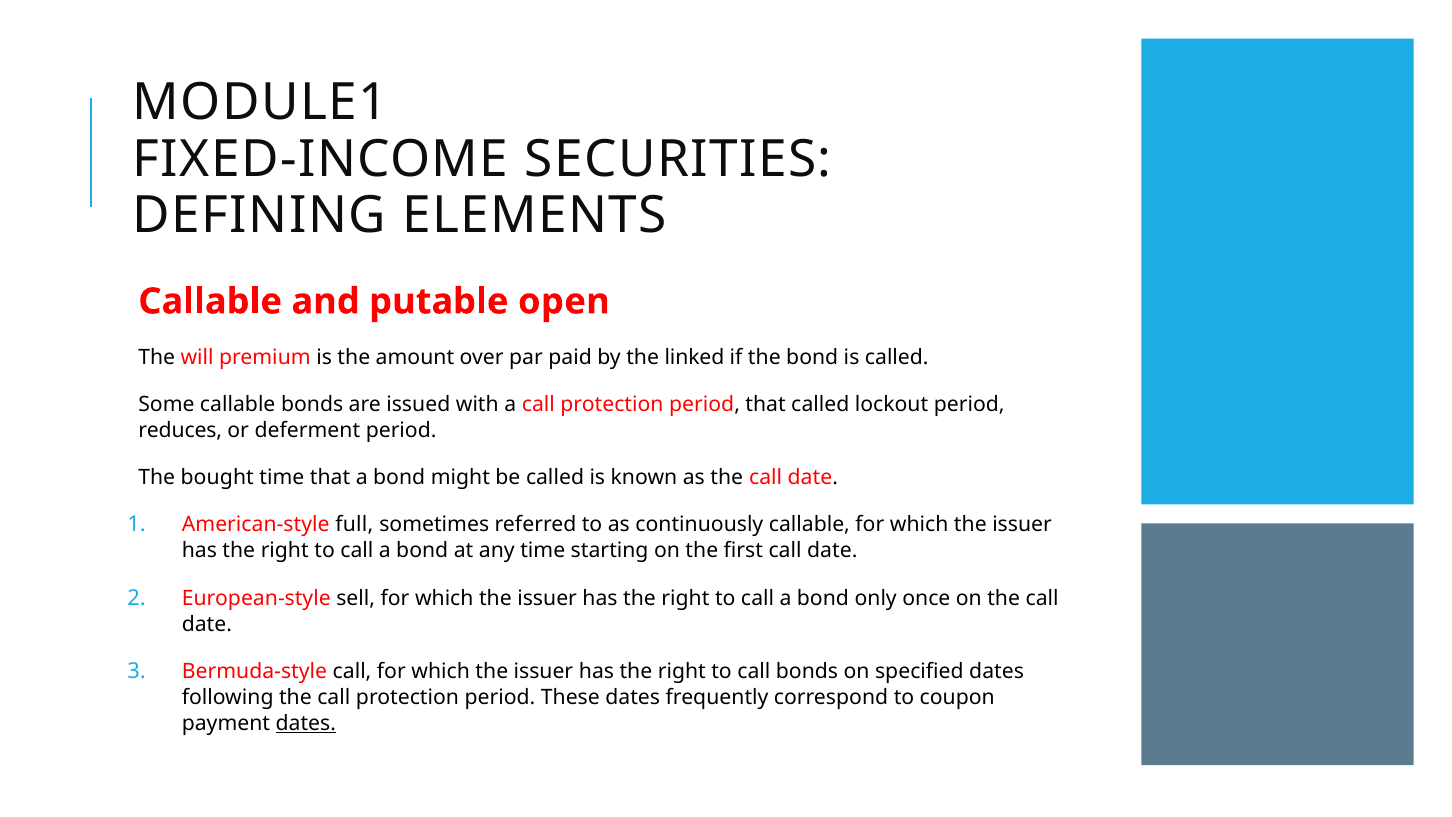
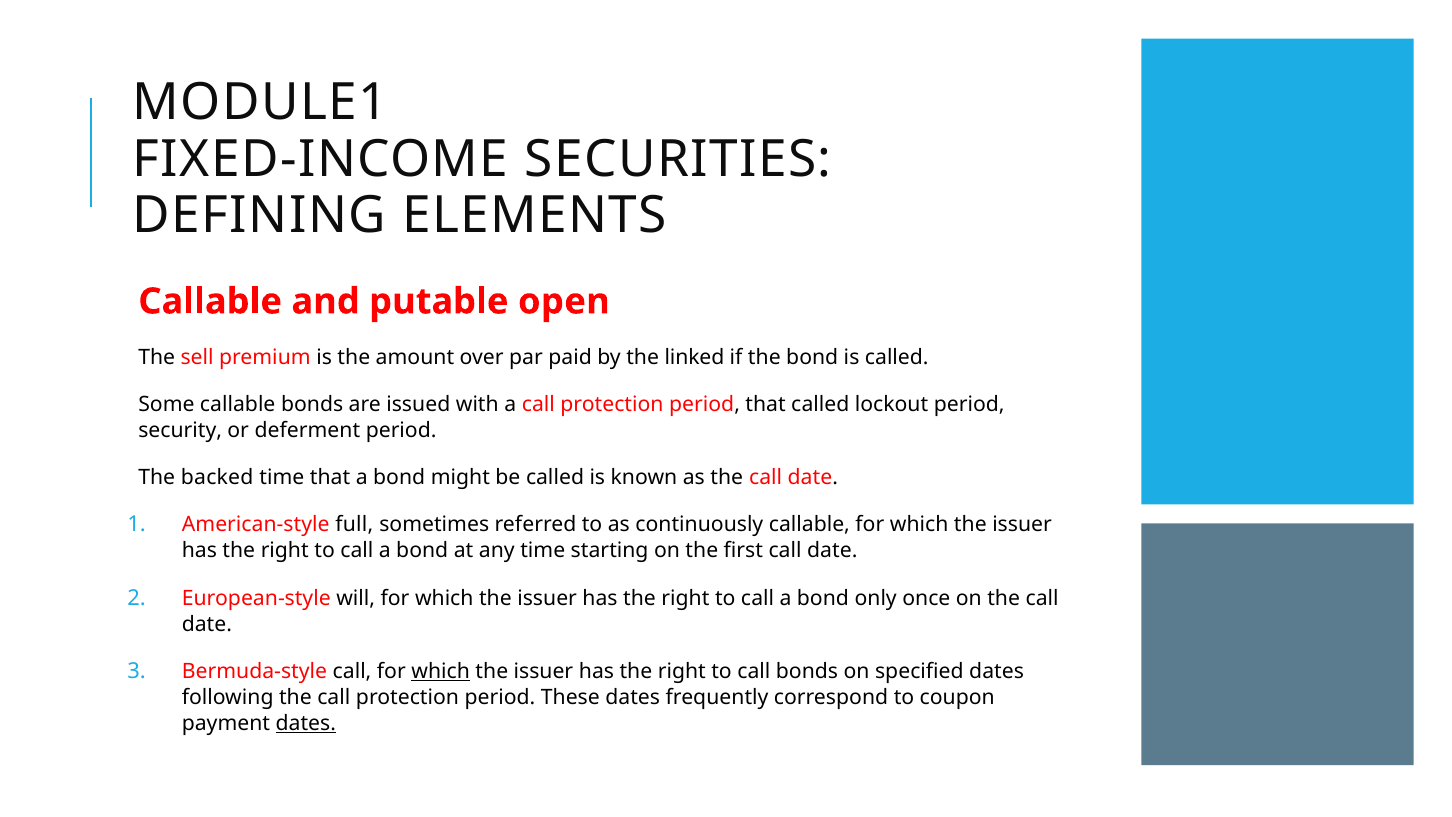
will: will -> sell (197, 357)
reduces: reduces -> security (180, 430)
bought: bought -> backed (217, 478)
sell: sell -> will (356, 598)
which underline: none -> present (441, 671)
